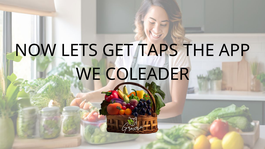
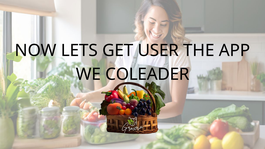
TAPS: TAPS -> USER (158, 51)
